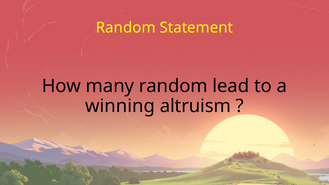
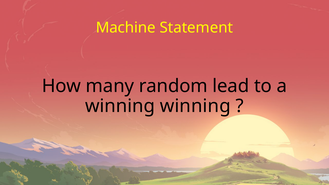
Random: Random -> Machine (126, 28)
winning altruism: altruism -> winning (195, 106)
